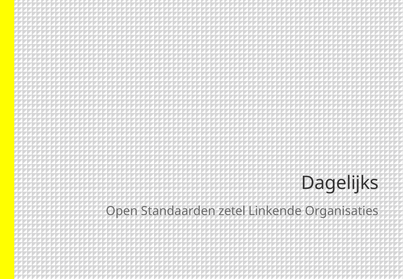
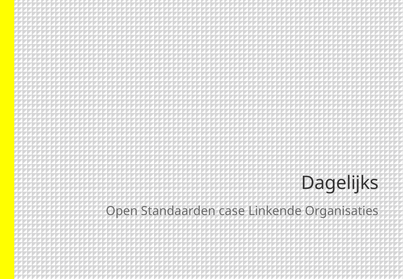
zetel: zetel -> case (232, 211)
